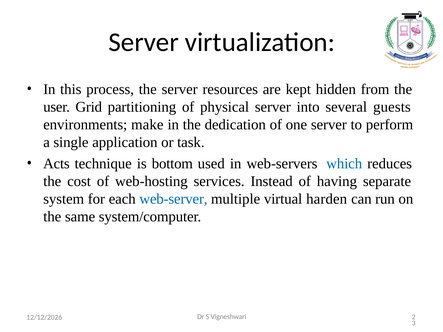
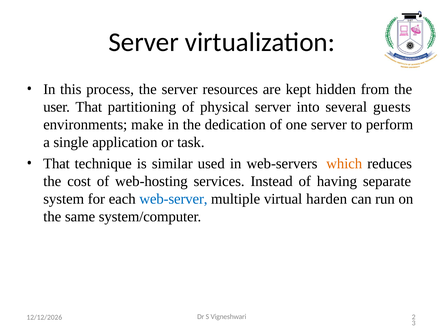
user Grid: Grid -> That (89, 107)
Acts: Acts -> That (56, 164)
bottom: bottom -> similar (172, 164)
which colour: blue -> orange (344, 164)
